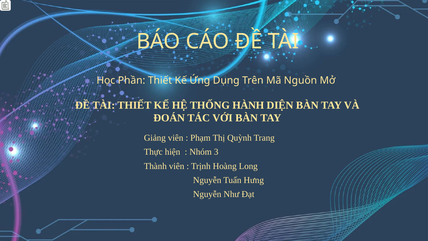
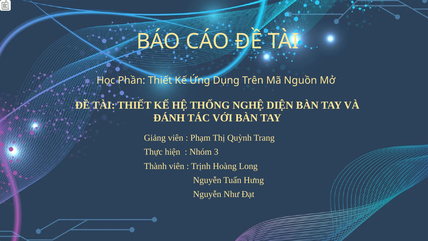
HÀNH: HÀNH -> NGHỆ (248, 105)
ĐOÁN: ĐOÁN -> ĐÁNH (169, 118)
